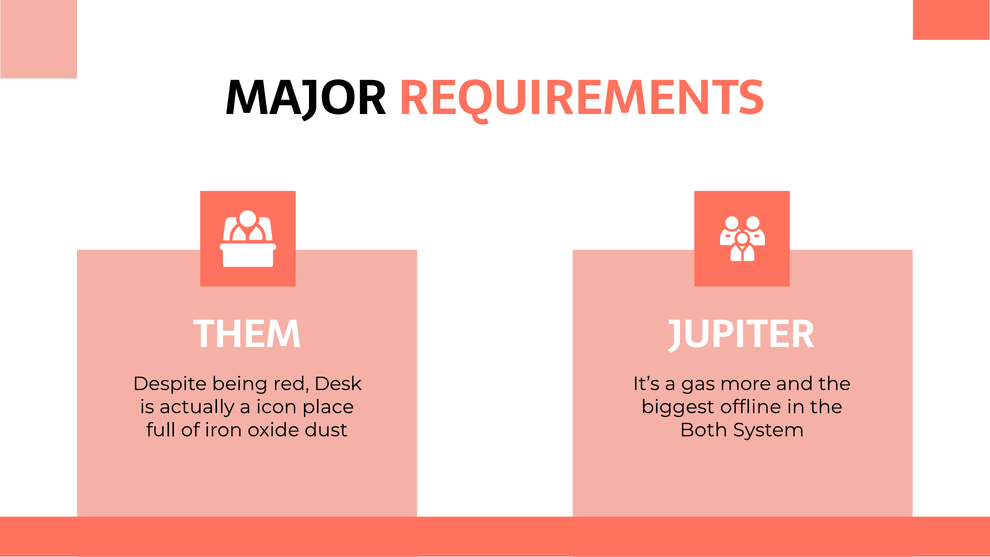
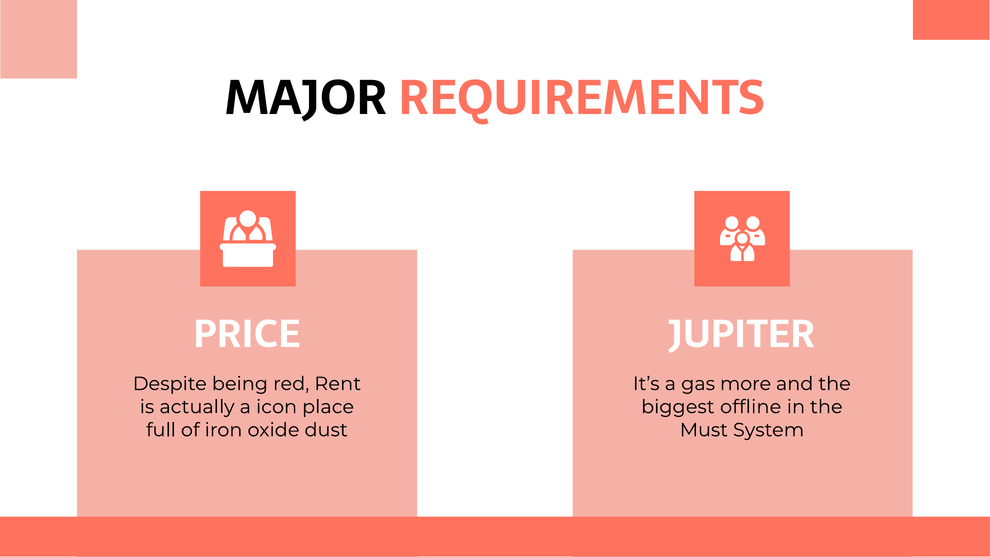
THEM: THEM -> PRICE (247, 334)
Desk: Desk -> Rent (338, 384)
Both: Both -> Must (704, 430)
